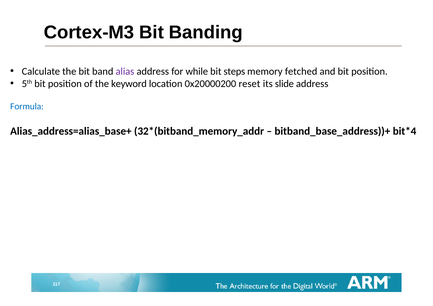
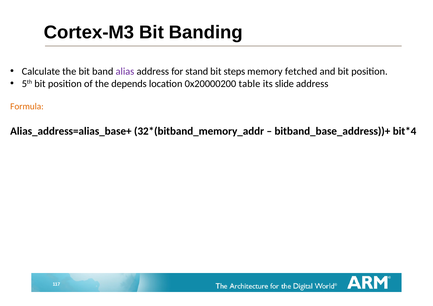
while: while -> stand (197, 71)
keyword: keyword -> depends (129, 84)
reset: reset -> table (249, 84)
Formula colour: blue -> orange (27, 106)
